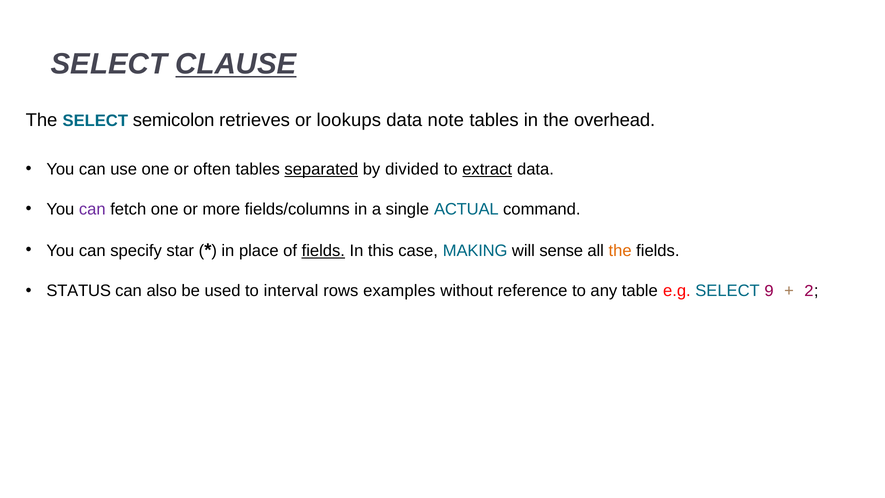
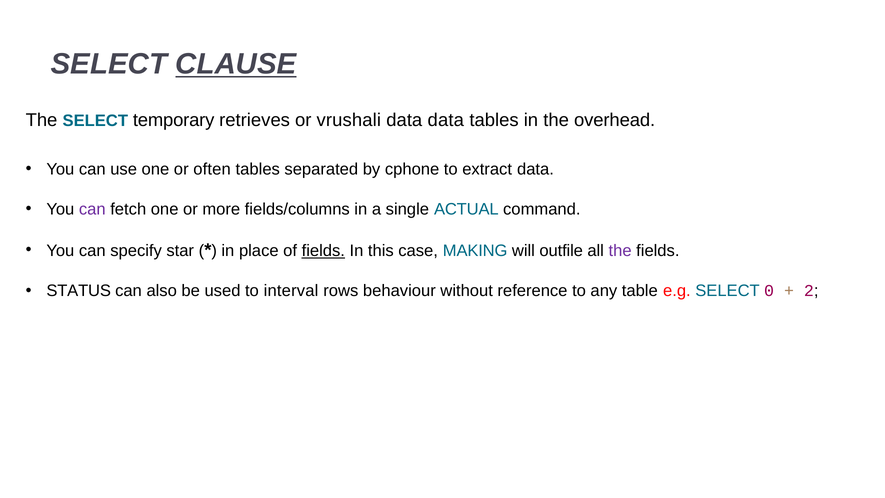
semicolon: semicolon -> temporary (174, 120)
lookups: lookups -> vrushali (349, 120)
data note: note -> data (446, 120)
separated underline: present -> none (321, 169)
divided: divided -> cphone (412, 169)
extract underline: present -> none (487, 169)
sense: sense -> outfile (561, 251)
the colour: orange -> purple (620, 251)
examples: examples -> behaviour (399, 291)
9: 9 -> 0 (769, 291)
